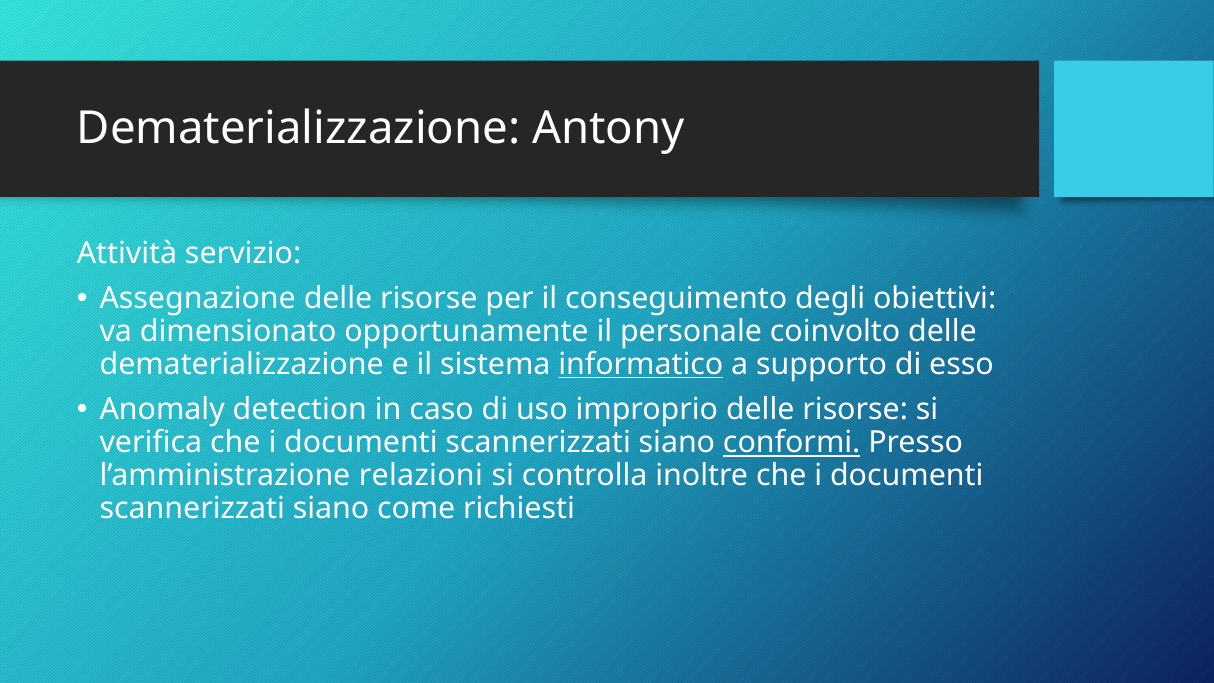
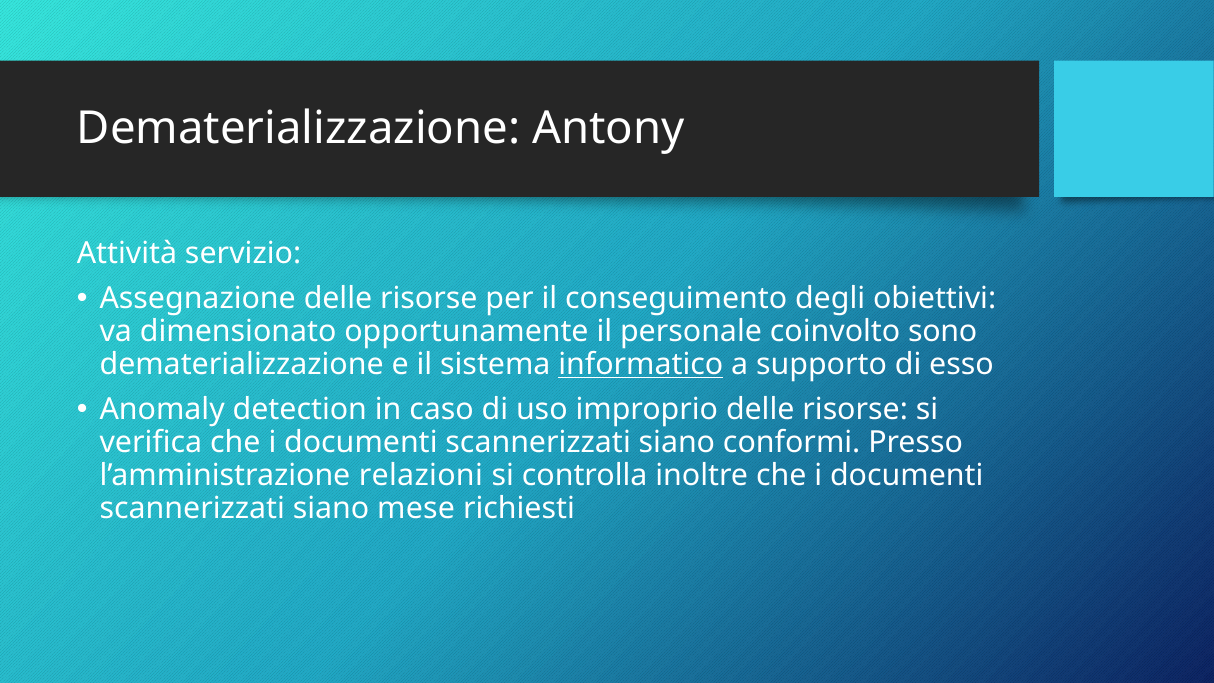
coinvolto delle: delle -> sono (943, 332)
conformi underline: present -> none (792, 443)
come: come -> mese (416, 508)
